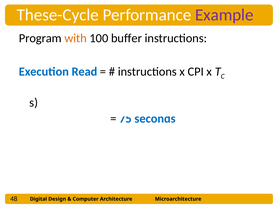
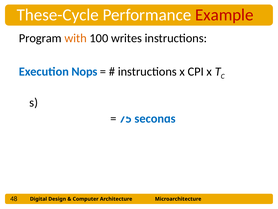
Example colour: purple -> red (224, 15)
buffer: buffer -> writes (127, 38)
Read: Read -> Nops (84, 71)
